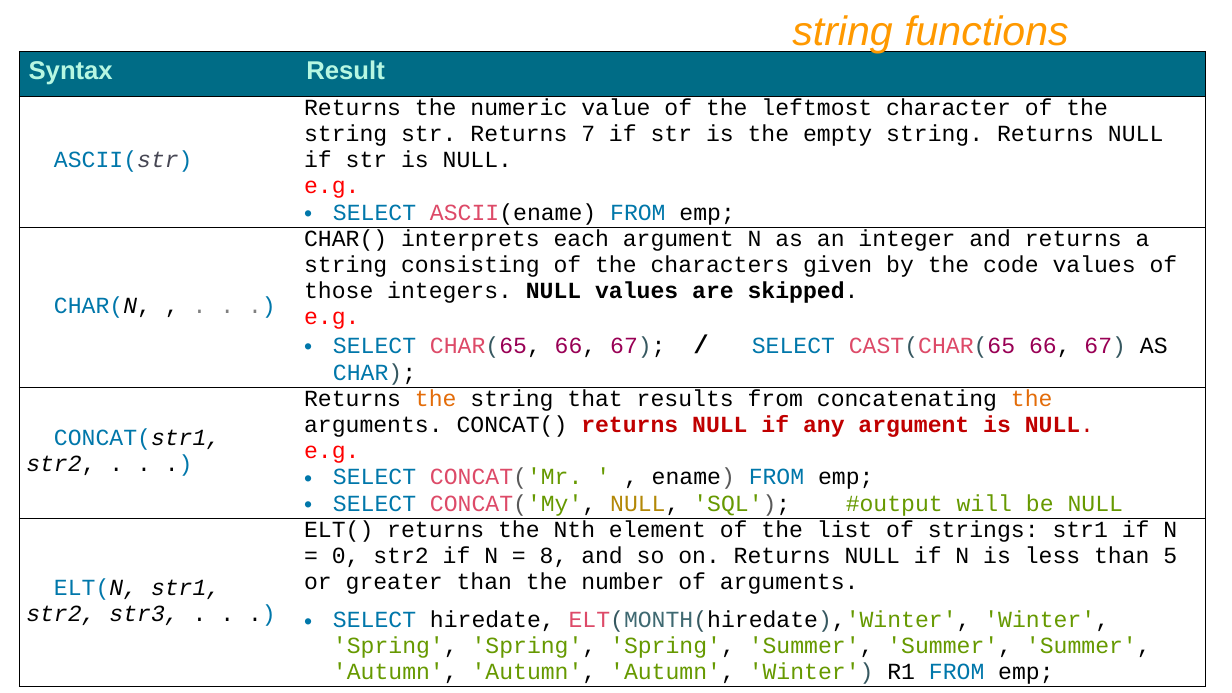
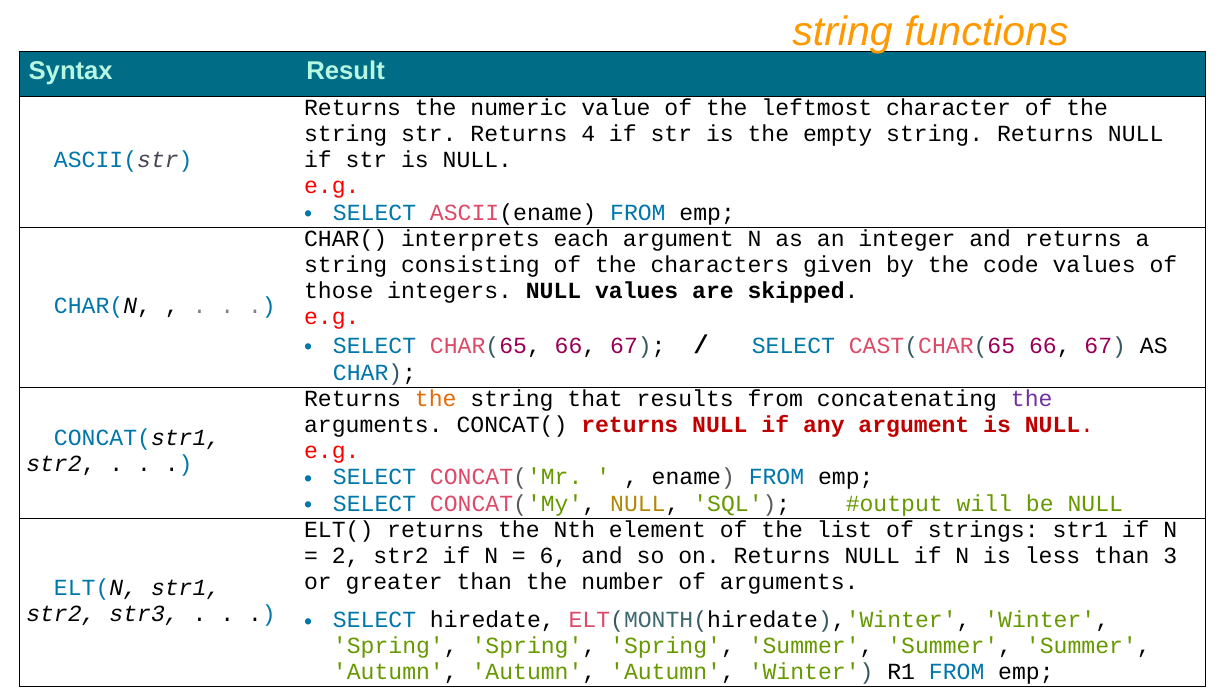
7: 7 -> 4 (588, 134)
the colour: orange -> purple (1032, 399)
0: 0 -> 2 (346, 556)
8: 8 -> 6 (554, 556)
5: 5 -> 3 (1170, 556)
